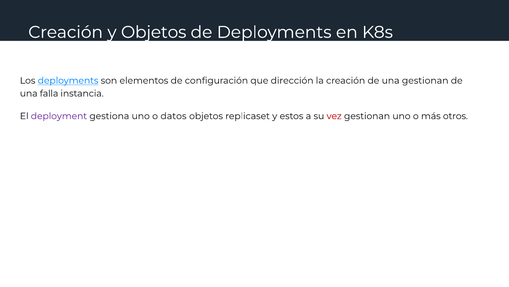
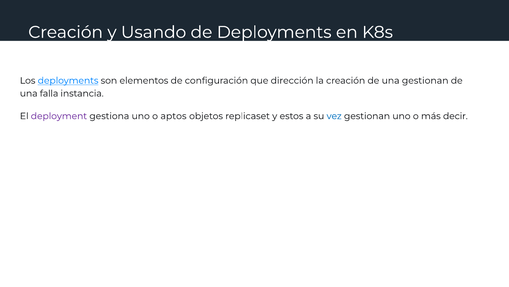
y Objetos: Objetos -> Usando (154, 32)
datos: datos -> aptos (173, 116)
vez colour: red -> blue (334, 116)
otros: otros -> decir (455, 116)
